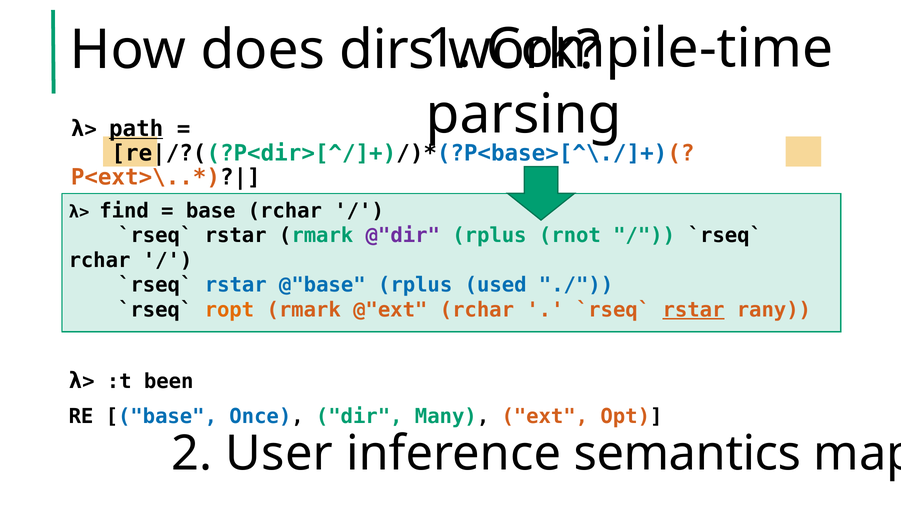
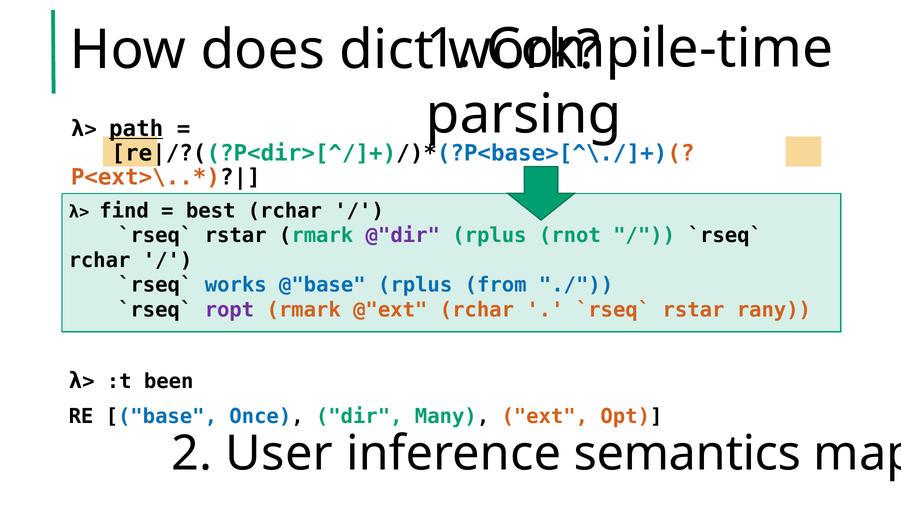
dirs: dirs -> dict (387, 50)
base: base -> best (211, 211)
rstar: rstar -> works (236, 285)
used: used -> from (496, 285)
ropt colour: orange -> purple (229, 310)
rstar underline: present -> none (694, 310)
